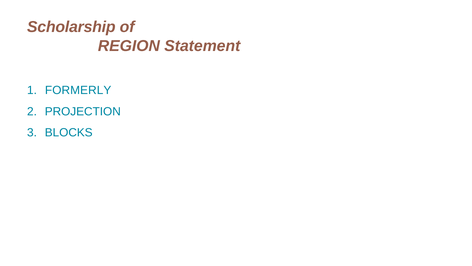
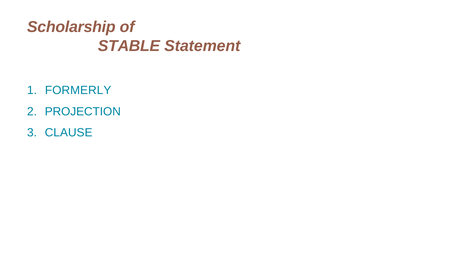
REGION: REGION -> STABLE (129, 46)
BLOCKS: BLOCKS -> CLAUSE (69, 132)
